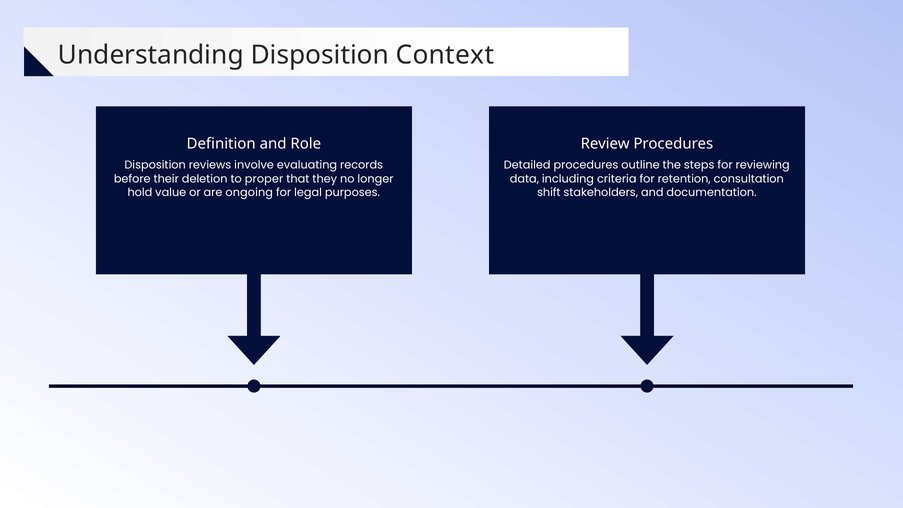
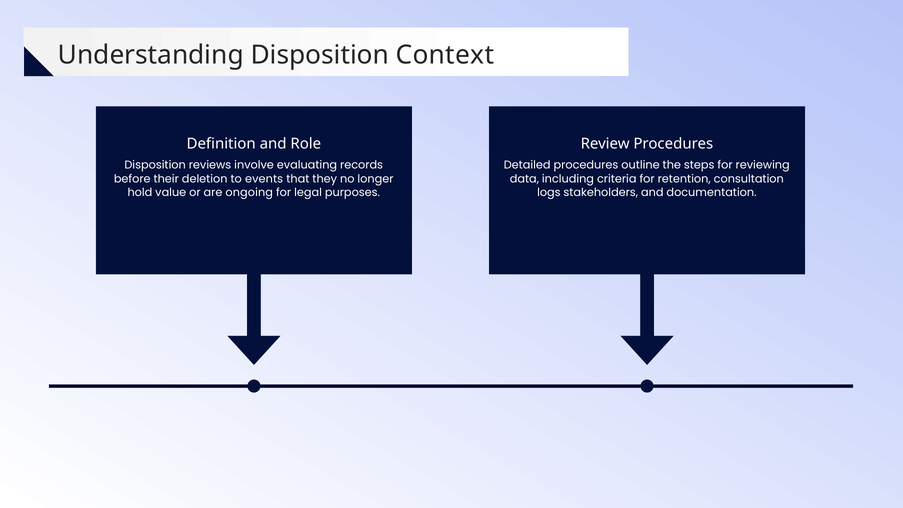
proper: proper -> events (264, 179)
shift: shift -> logs (549, 192)
